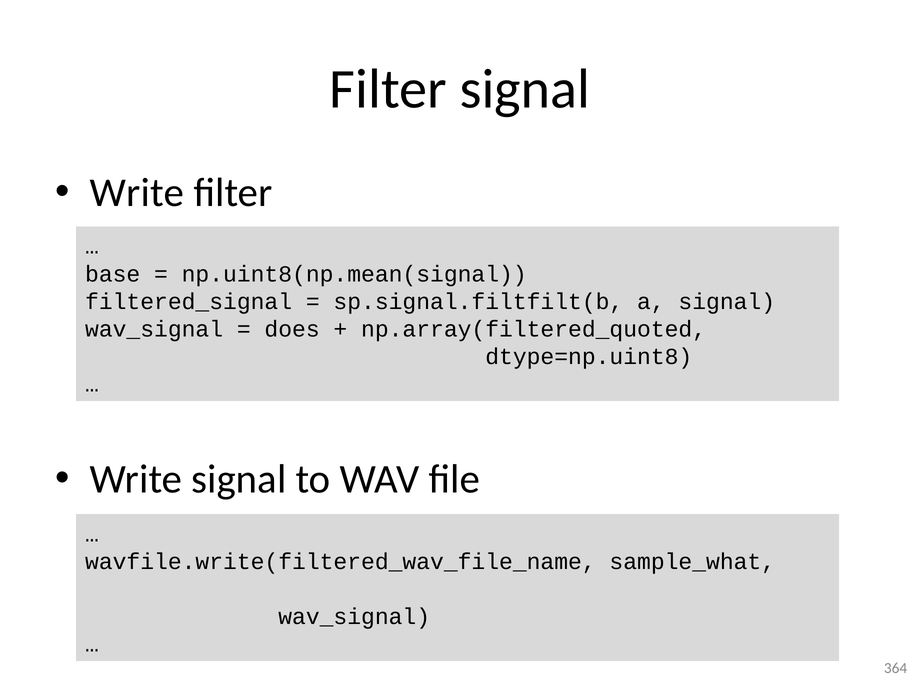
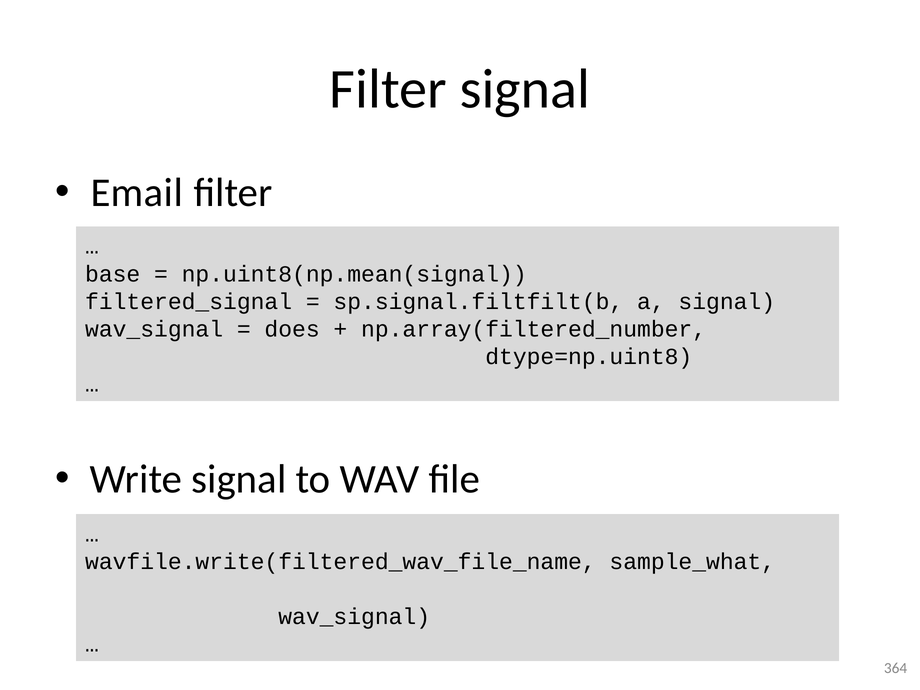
Write: Write -> Email (137, 193)
np.array(filtered_quoted: np.array(filtered_quoted -> np.array(filtered_number (534, 329)
